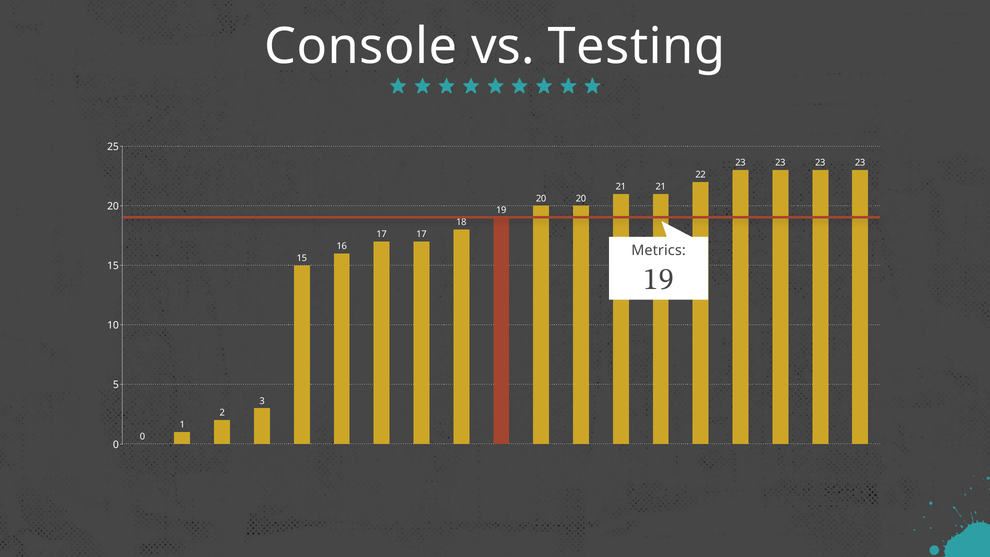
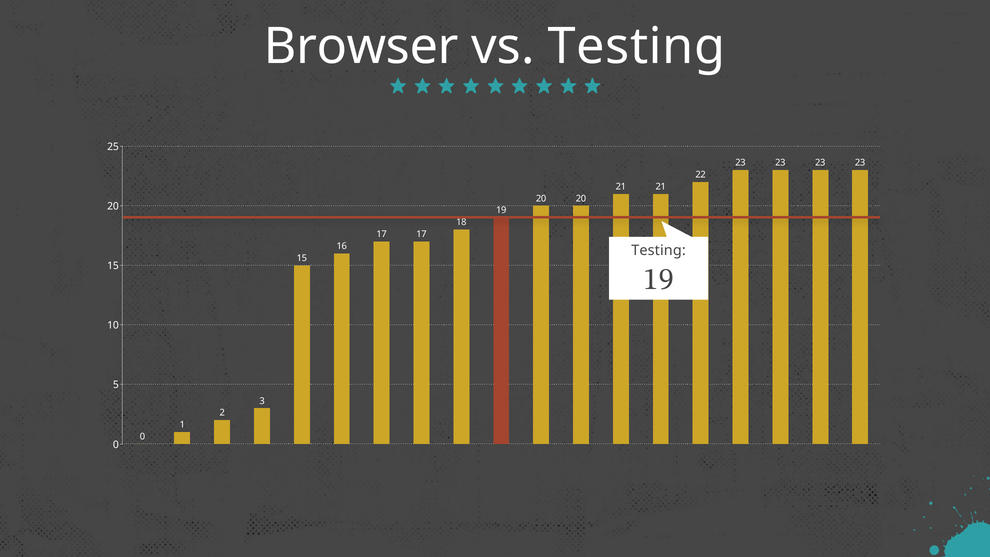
Console: Console -> Browser (361, 46)
Metrics: Metrics -> Testing (659, 251)
